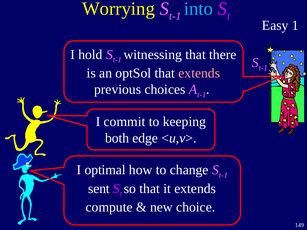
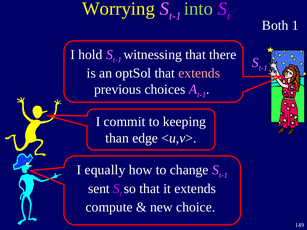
into colour: light blue -> light green (198, 9)
Easy: Easy -> Both (275, 25)
both: both -> than (117, 138)
optimal: optimal -> equally (105, 170)
